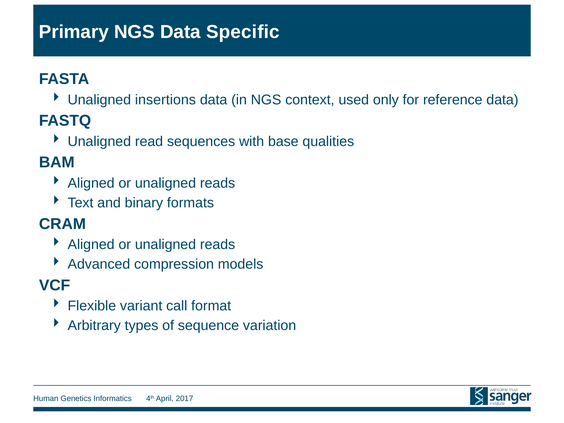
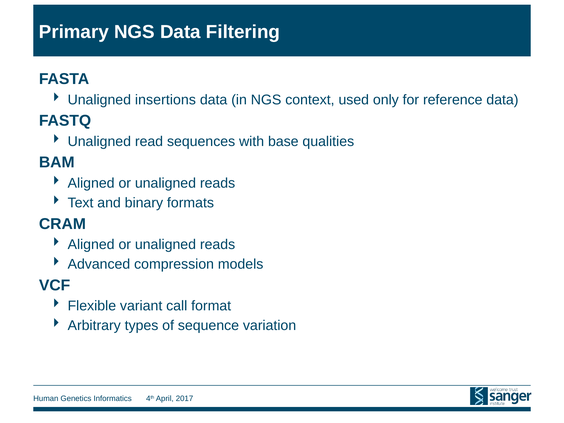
Specific: Specific -> Filtering (243, 32)
